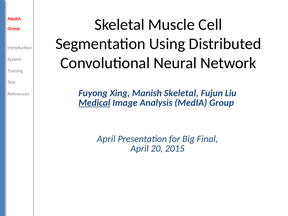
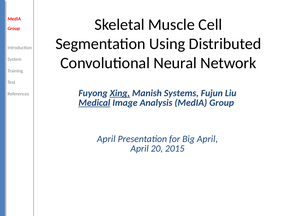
Xing underline: none -> present (120, 93)
Manish Skeletal: Skeletal -> Systems (181, 93)
Big Final: Final -> April (207, 139)
